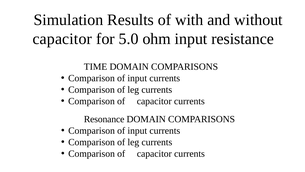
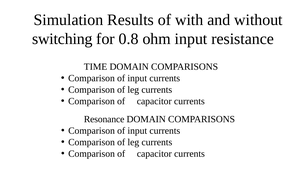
capacitor: capacitor -> switching (62, 39)
5.0: 5.0 -> 0.8 (129, 39)
